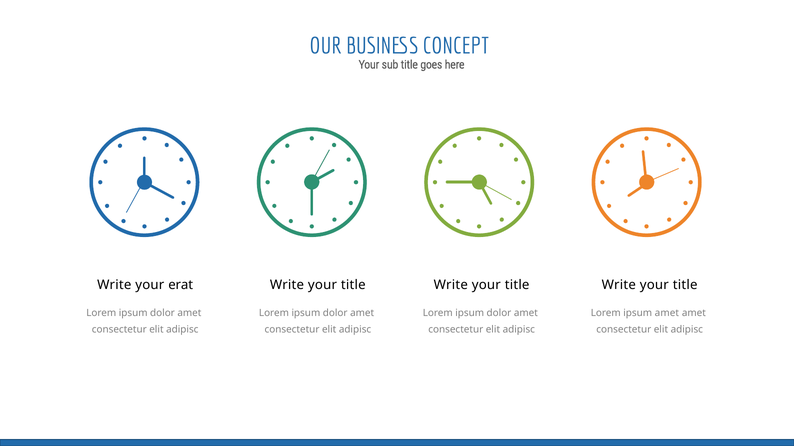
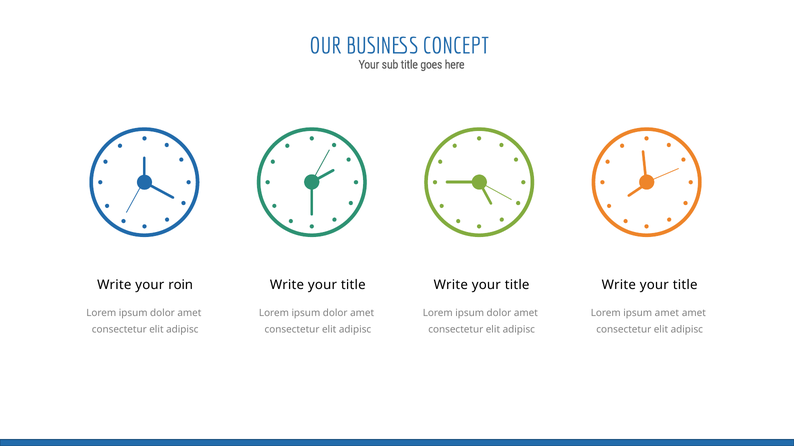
erat: erat -> roin (181, 285)
